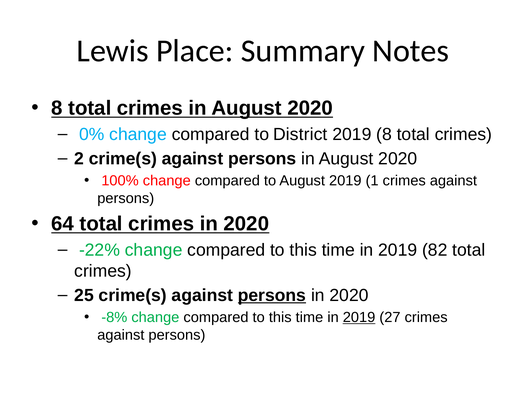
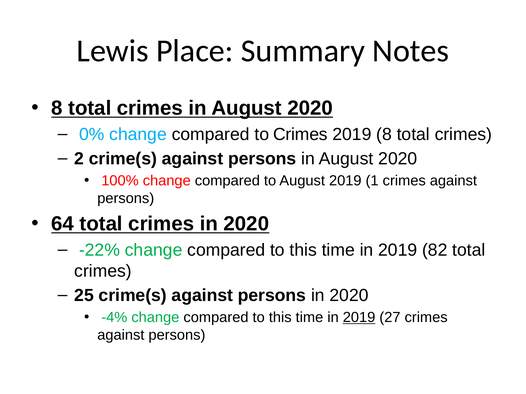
to District: District -> Crimes (300, 134)
persons underline: present -> none (272, 296)
-8%: -8% -> -4% (114, 318)
